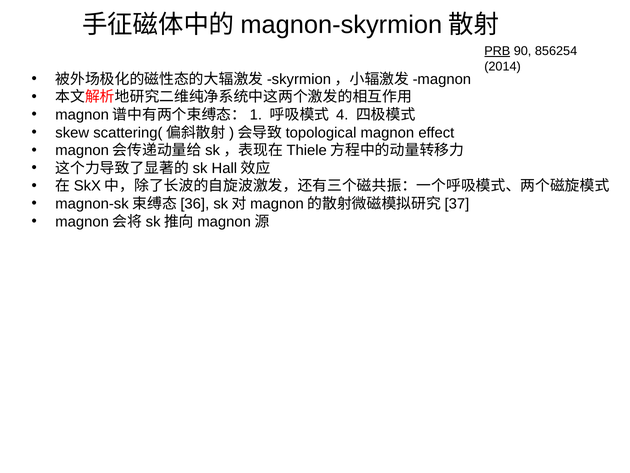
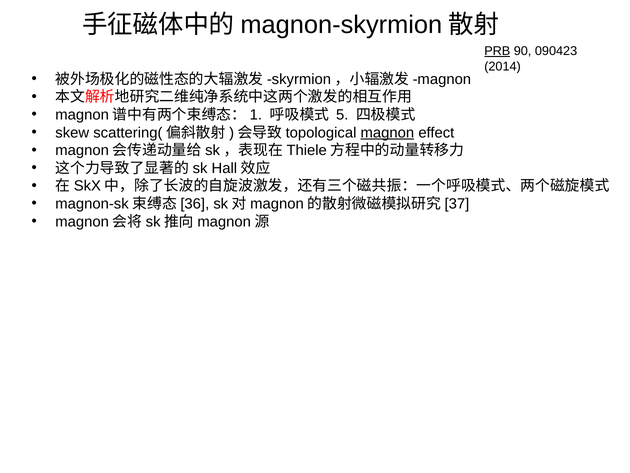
856254: 856254 -> 090423 (556, 51)
4: 4 -> 5 (342, 115)
magnon underline: none -> present (387, 132)
